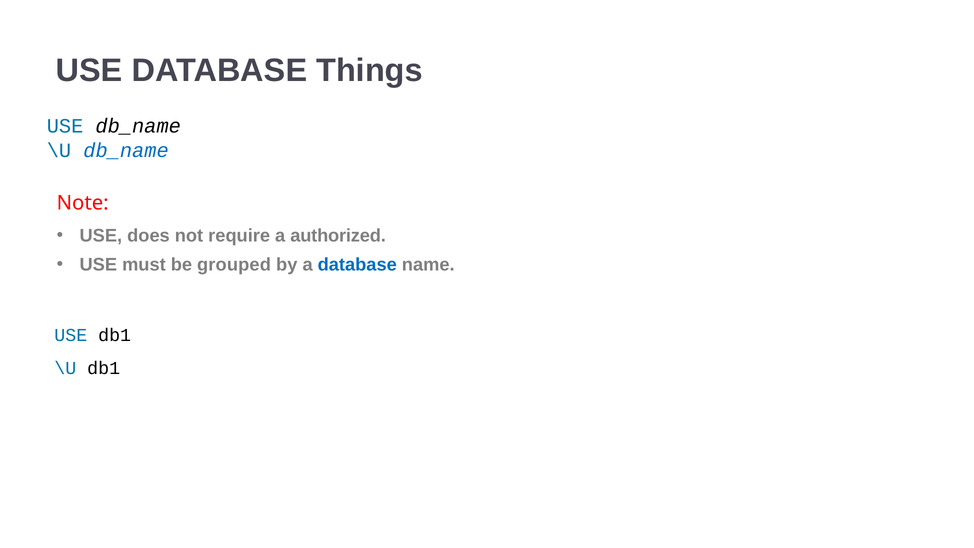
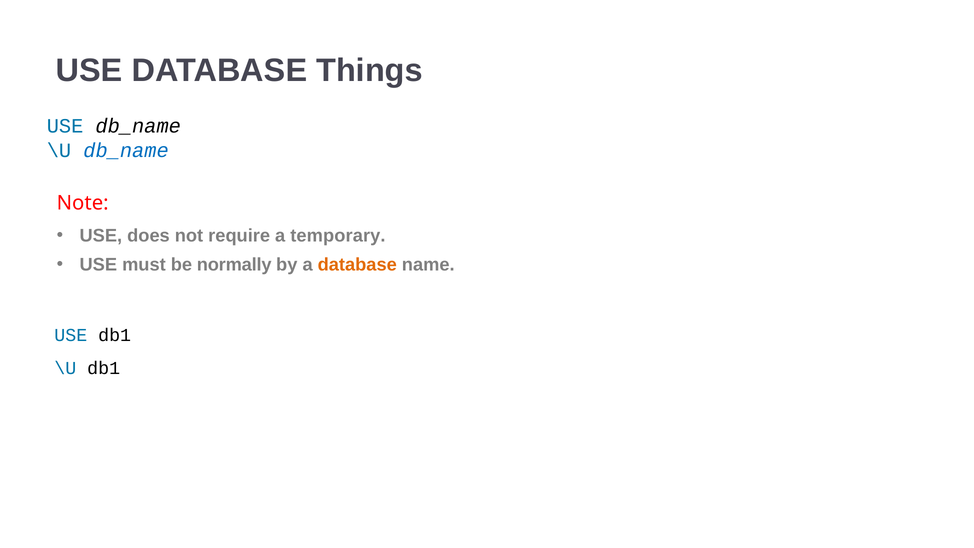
authorized: authorized -> temporary (338, 235)
grouped: grouped -> normally (234, 265)
database colour: blue -> orange (357, 265)
